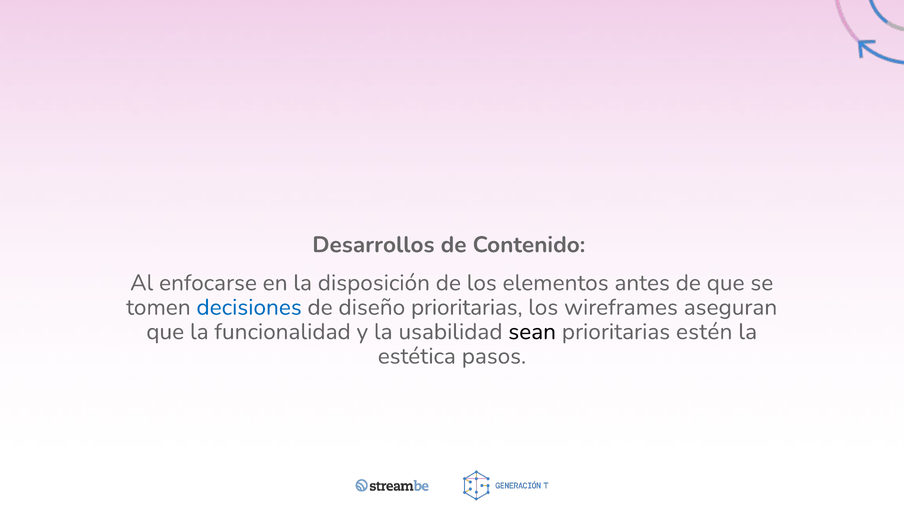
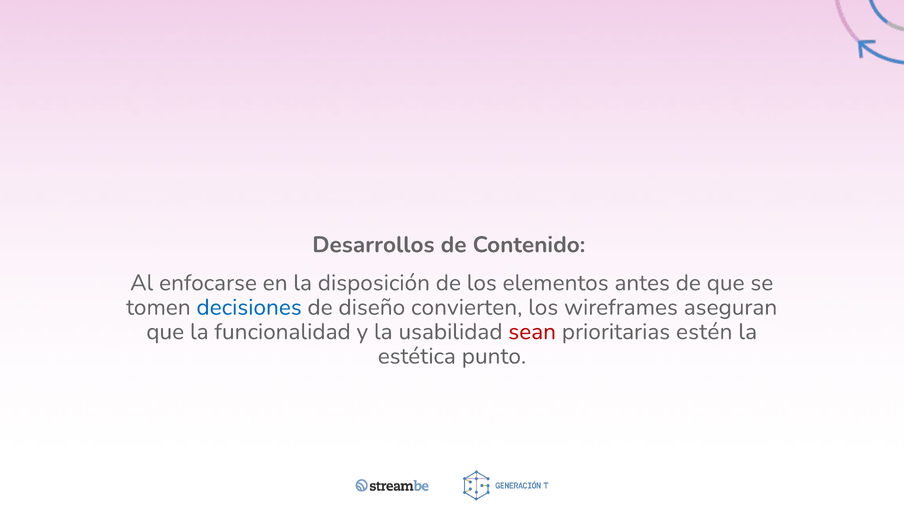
diseño prioritarias: prioritarias -> convierten (467, 307)
sean colour: black -> red (532, 331)
pasos: pasos -> punto (494, 356)
